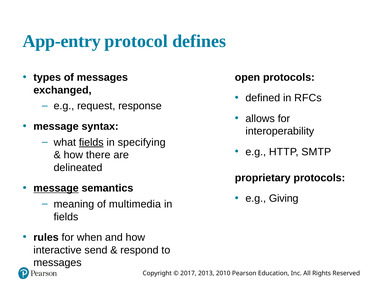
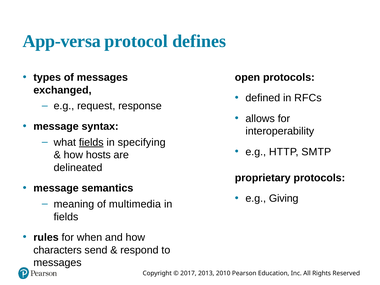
App-entry: App-entry -> App-versa (62, 41)
there: there -> hosts (98, 155)
message underline: present -> none (56, 188)
interactive: interactive -> characters (58, 250)
